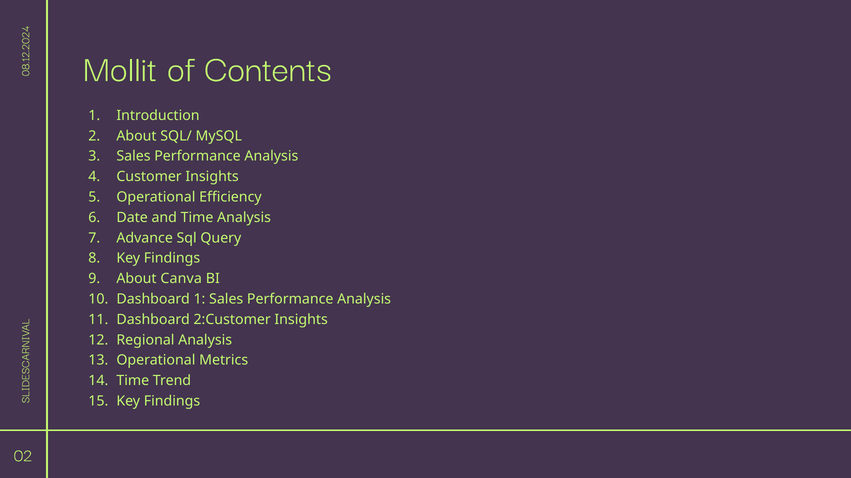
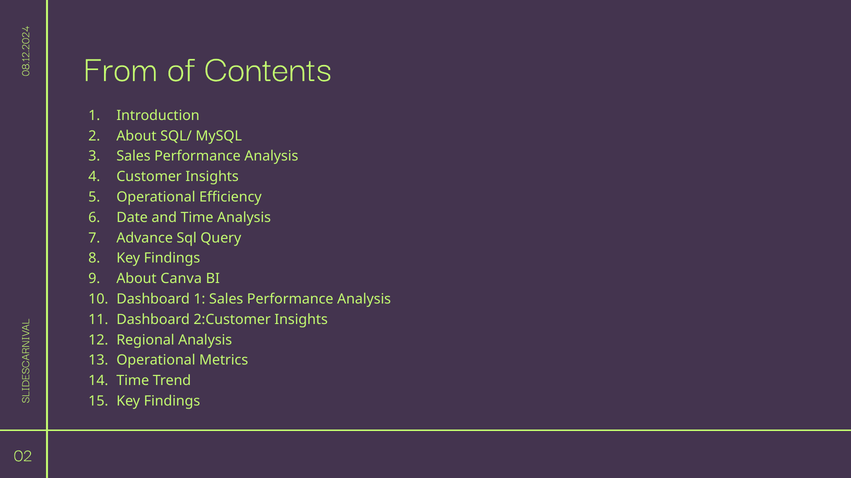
Mollit: Mollit -> From (120, 68)
